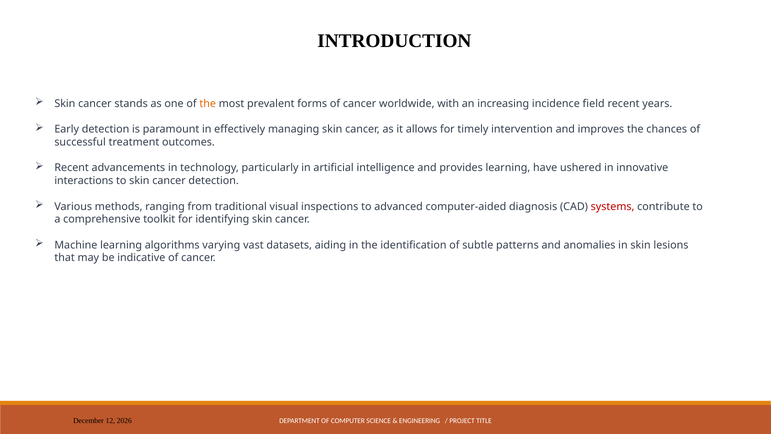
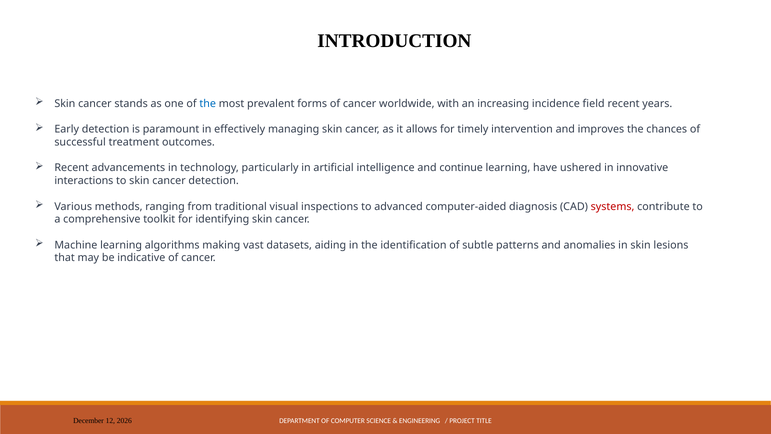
the colour: orange -> blue (208, 103)
provides: provides -> continue (461, 168)
varying: varying -> making (221, 245)
